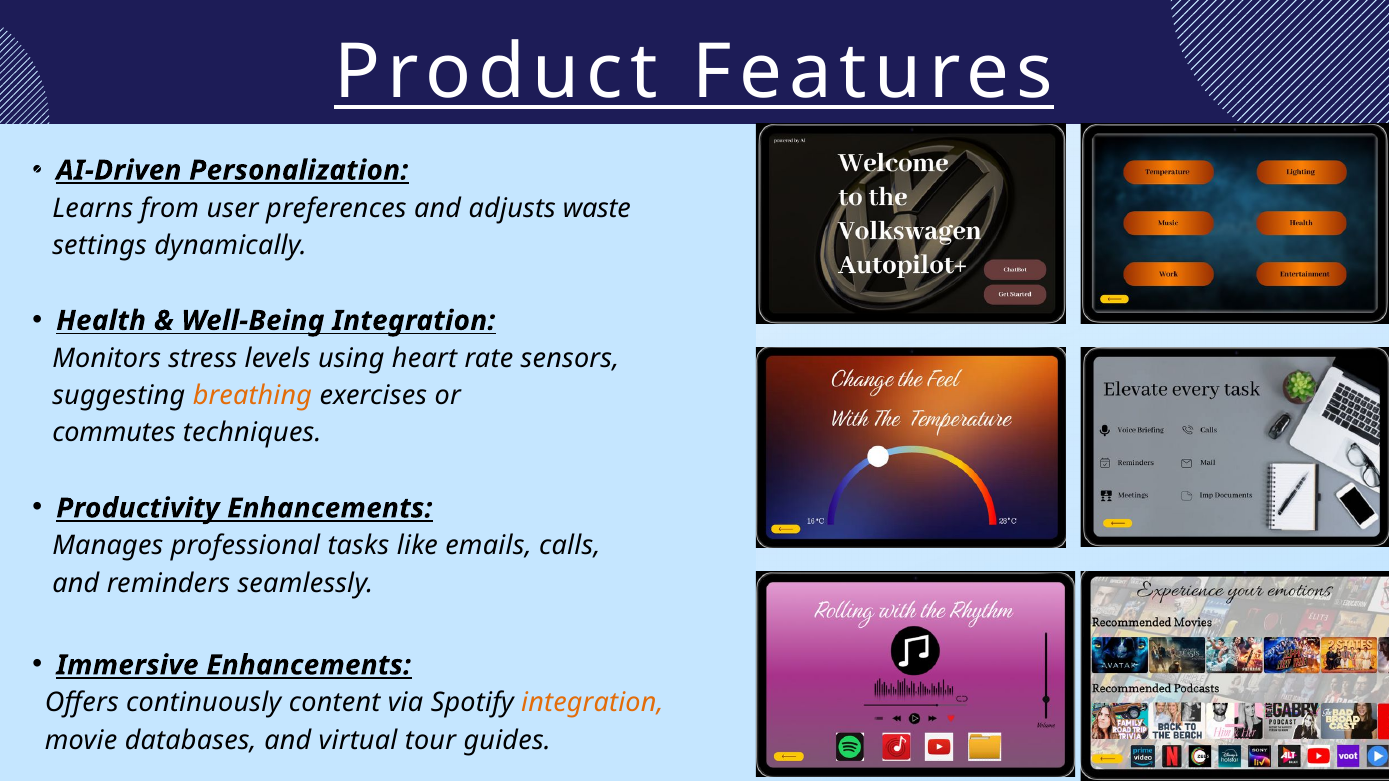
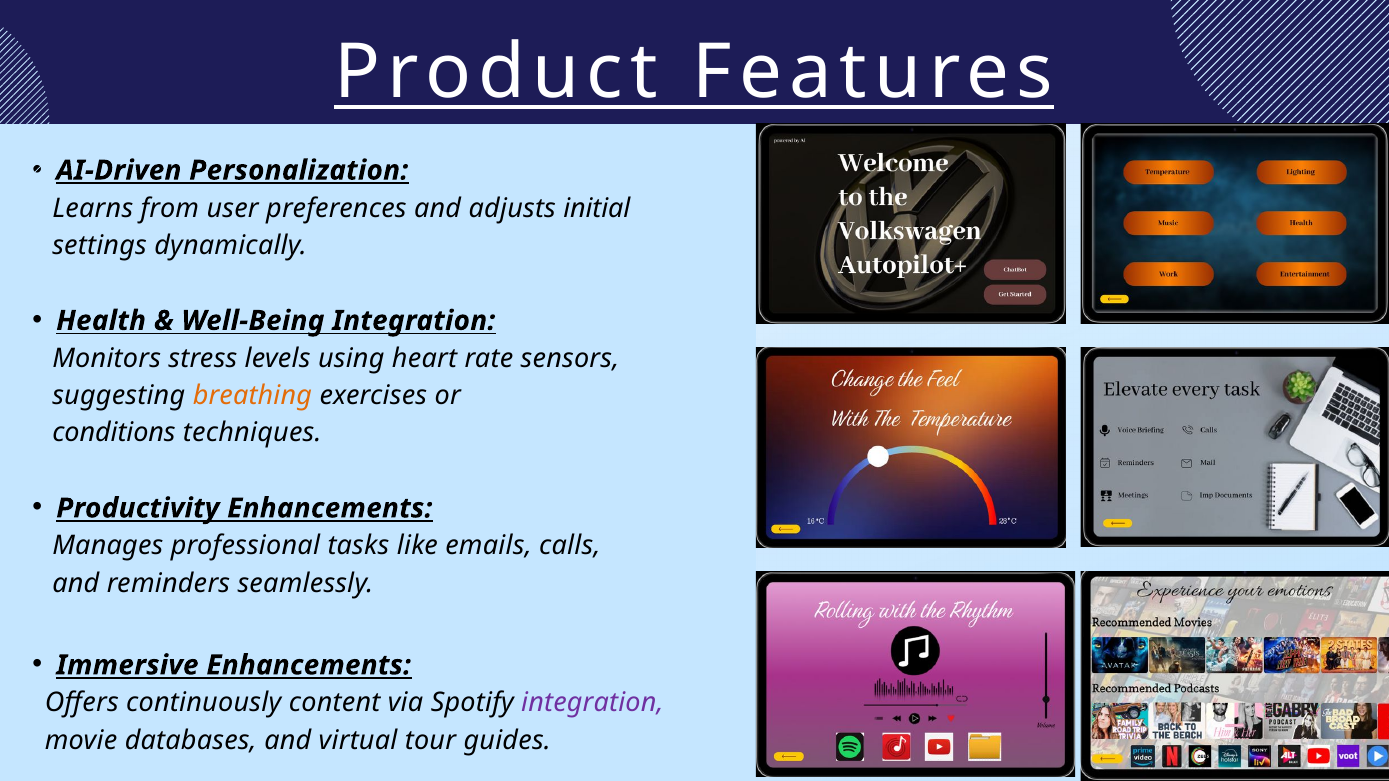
waste: waste -> initial (597, 208)
commutes: commutes -> conditions (114, 433)
integration colour: orange -> purple (592, 703)
